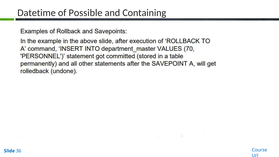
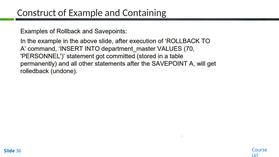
Datetime: Datetime -> Construct (37, 13)
Possible: Possible -> Example (86, 13)
